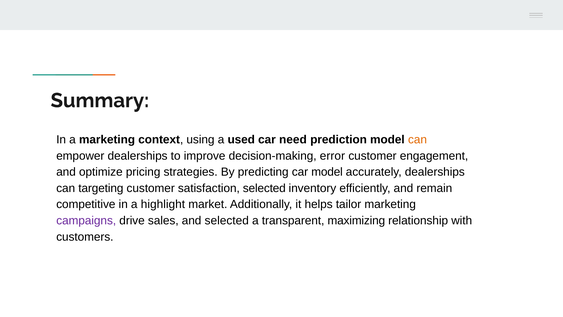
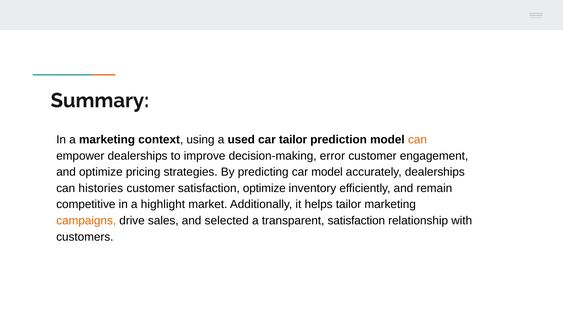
car need: need -> tailor (293, 140)
targeting: targeting -> histories (101, 188)
satisfaction selected: selected -> optimize (264, 188)
campaigns colour: purple -> orange (86, 220)
transparent maximizing: maximizing -> satisfaction (356, 220)
